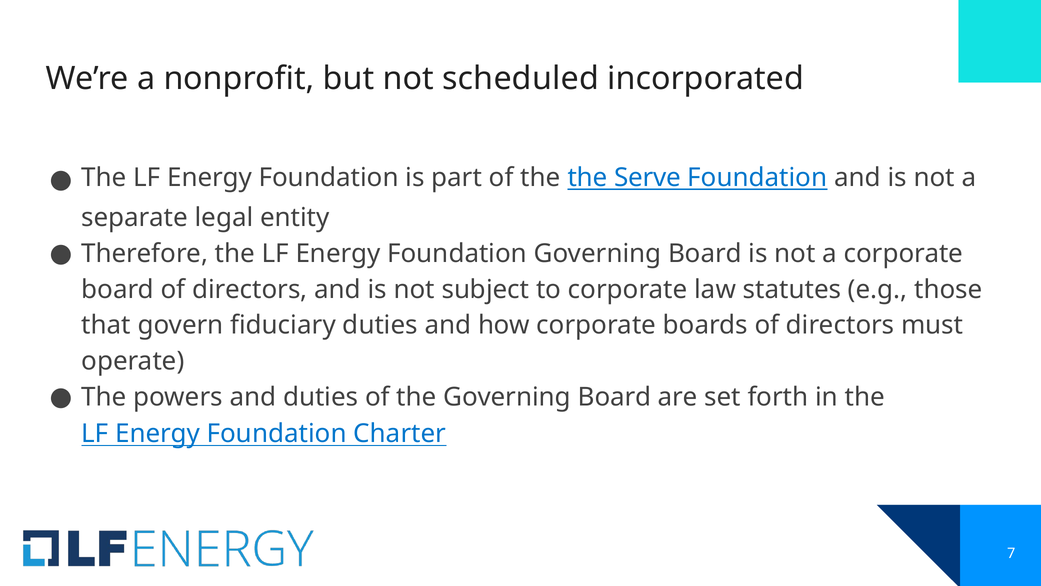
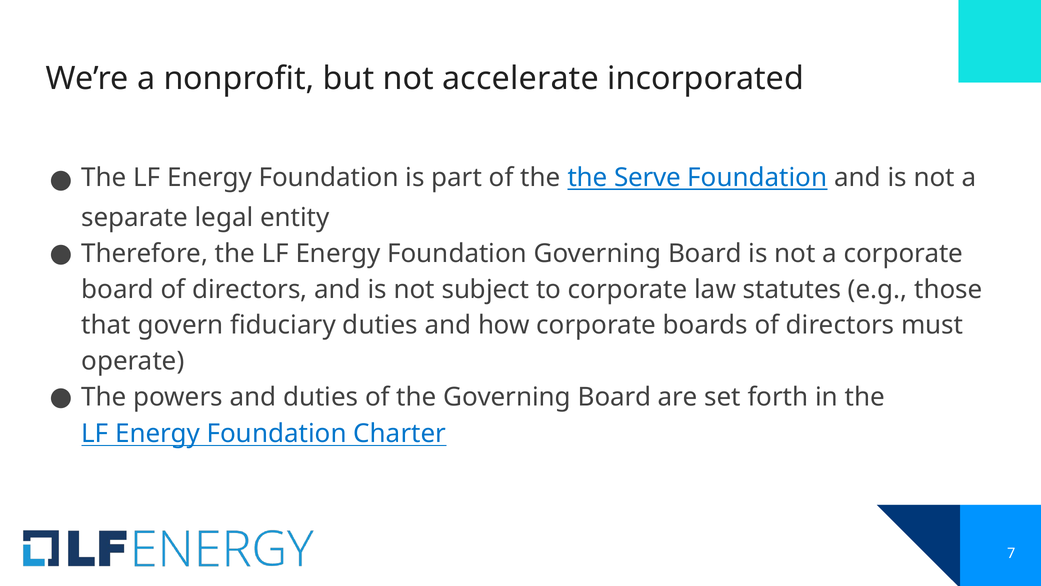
scheduled: scheduled -> accelerate (520, 79)
